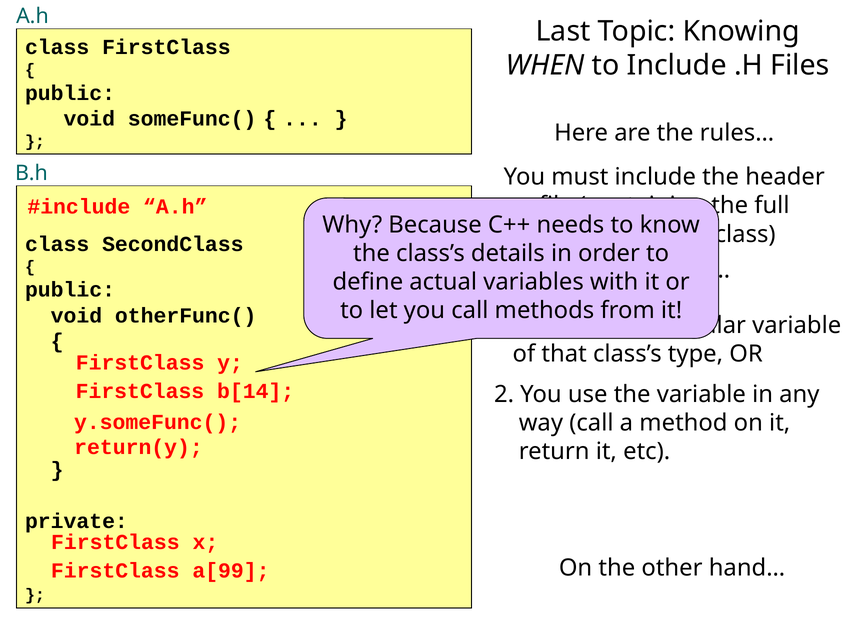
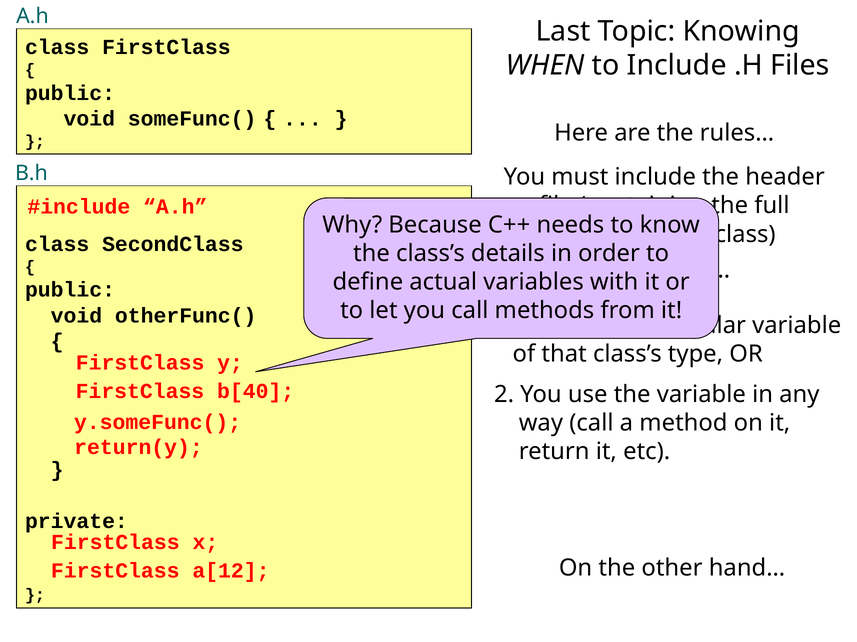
b[14: b[14 -> b[40 (256, 392)
a[99: a[99 -> a[12 (231, 571)
